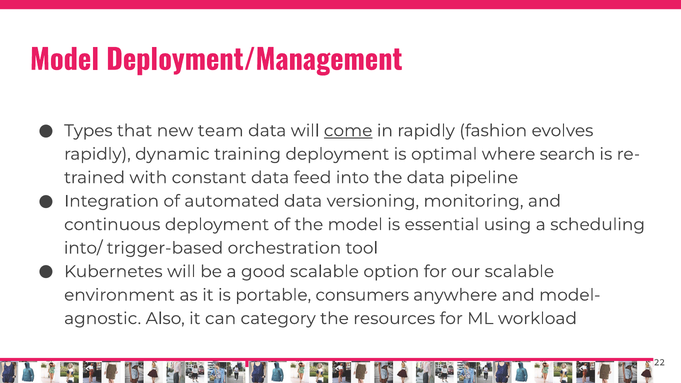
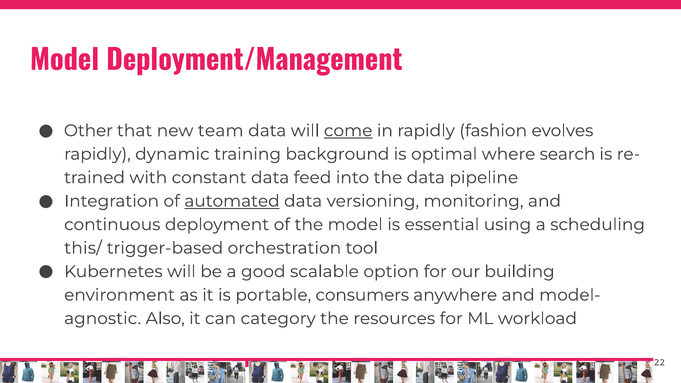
Types: Types -> Other (88, 131)
training deployment: deployment -> background (337, 154)
automated underline: none -> present (232, 201)
into/: into/ -> this/ (83, 248)
our scalable: scalable -> building (520, 272)
